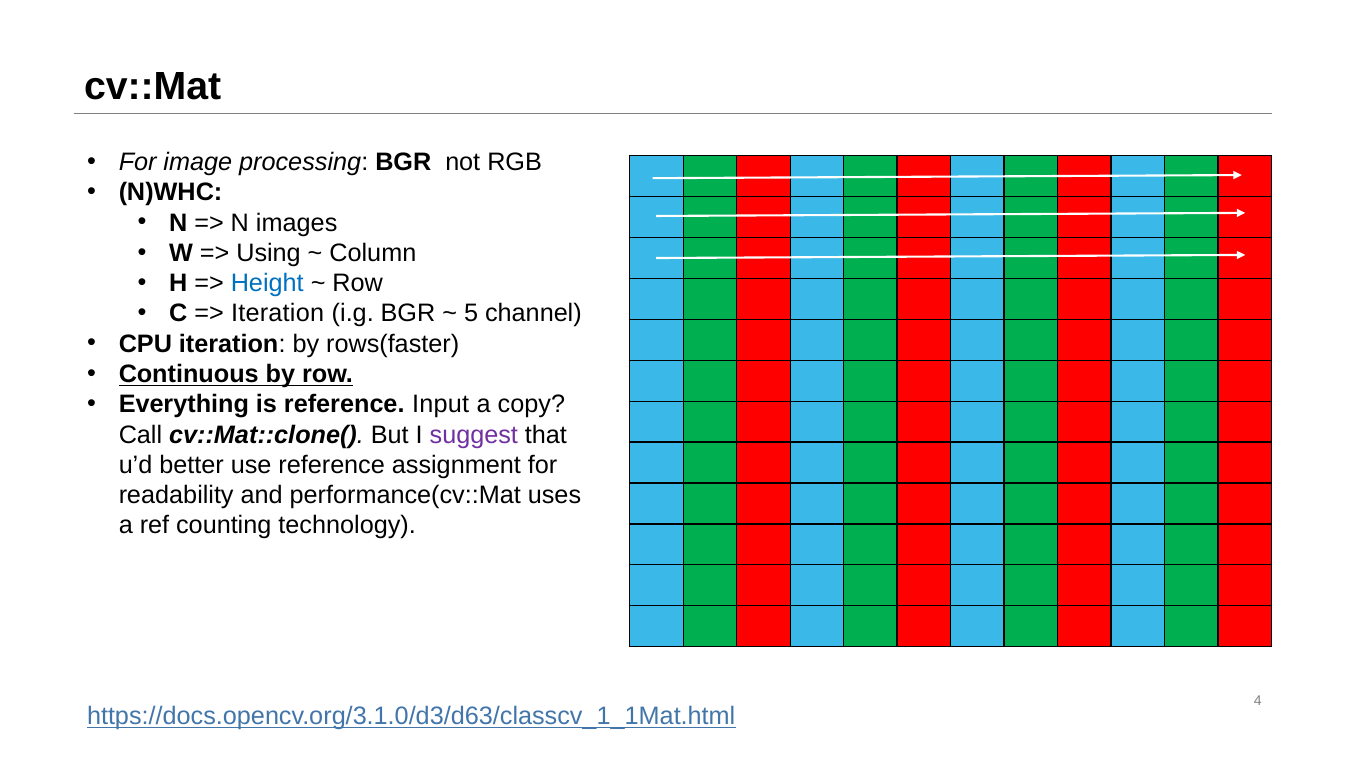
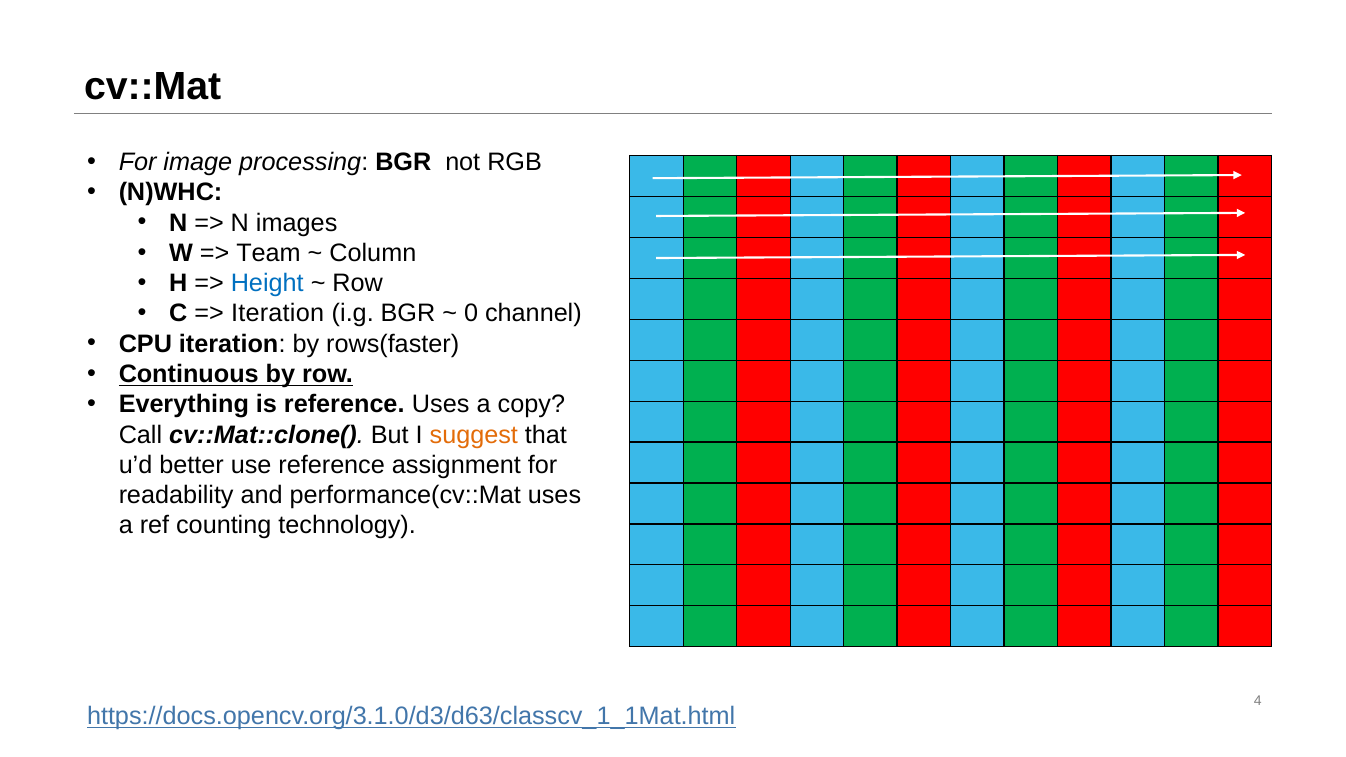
Using: Using -> Team (269, 253)
5: 5 -> 0 (471, 314)
reference Input: Input -> Uses (441, 405)
suggest colour: purple -> orange (474, 435)
